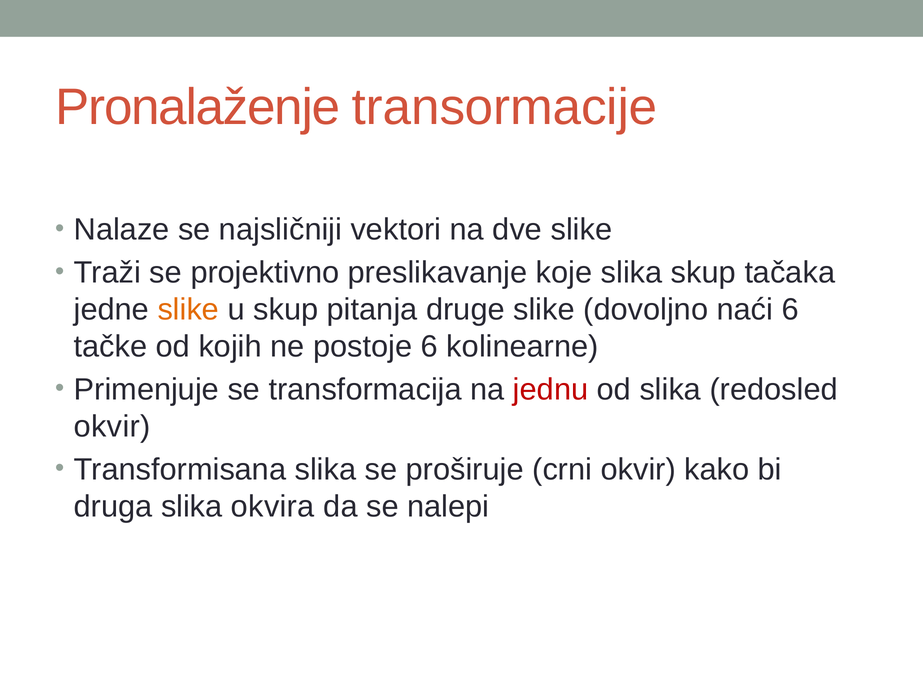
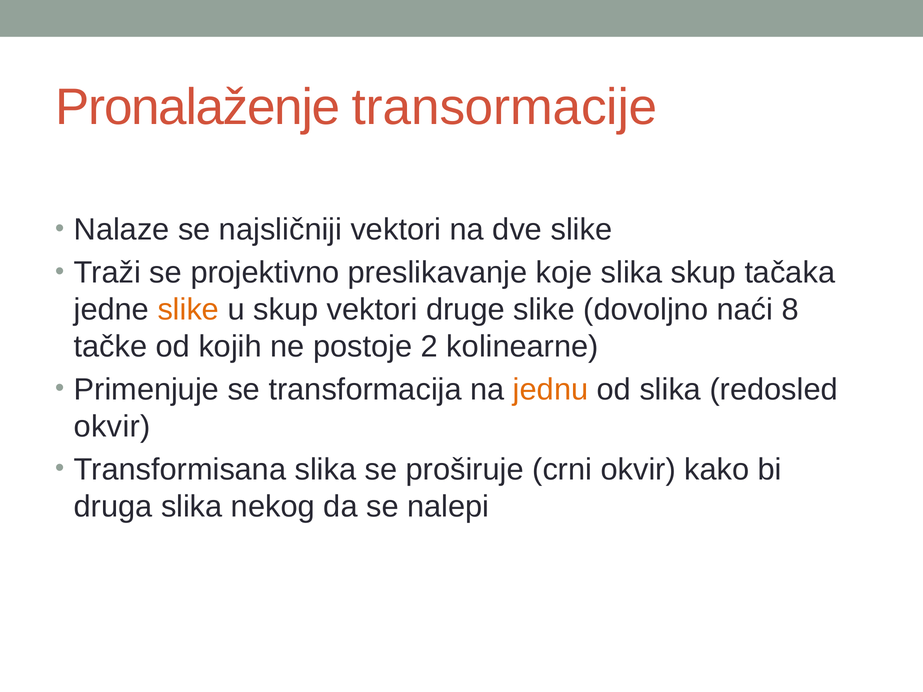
skup pitanja: pitanja -> vektori (372, 310)
naći 6: 6 -> 8 (790, 310)
postoje 6: 6 -> 2 (430, 347)
jednu colour: red -> orange (551, 390)
okvira: okvira -> nekog (273, 507)
